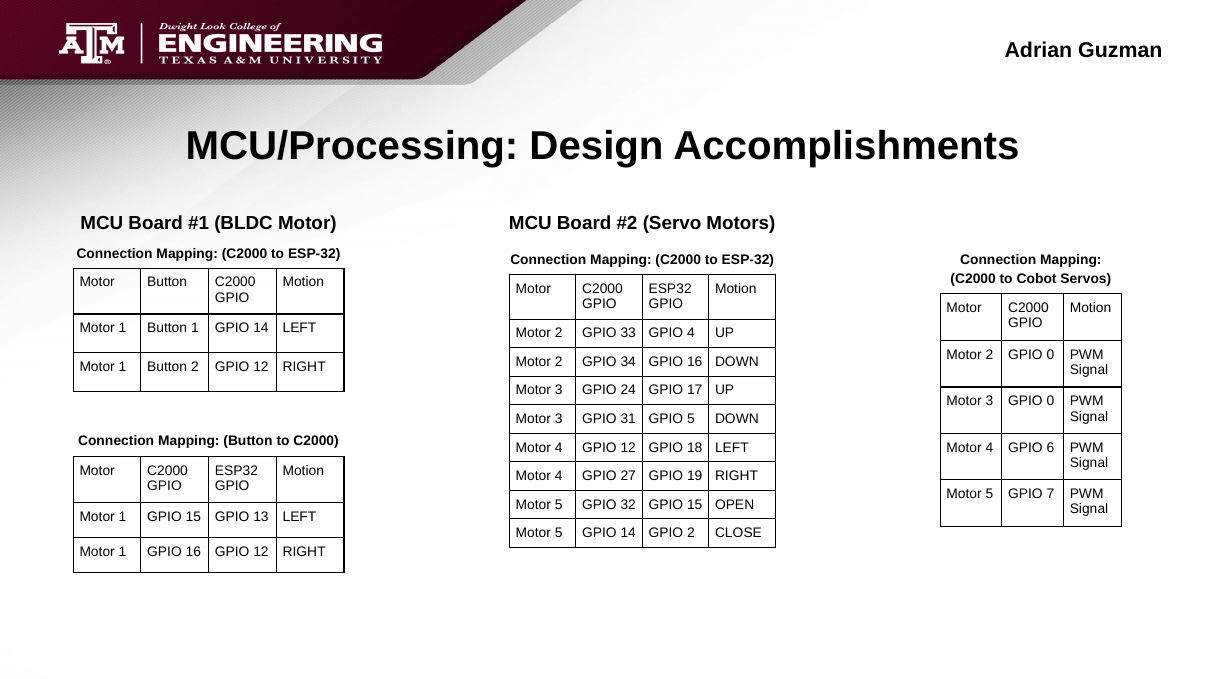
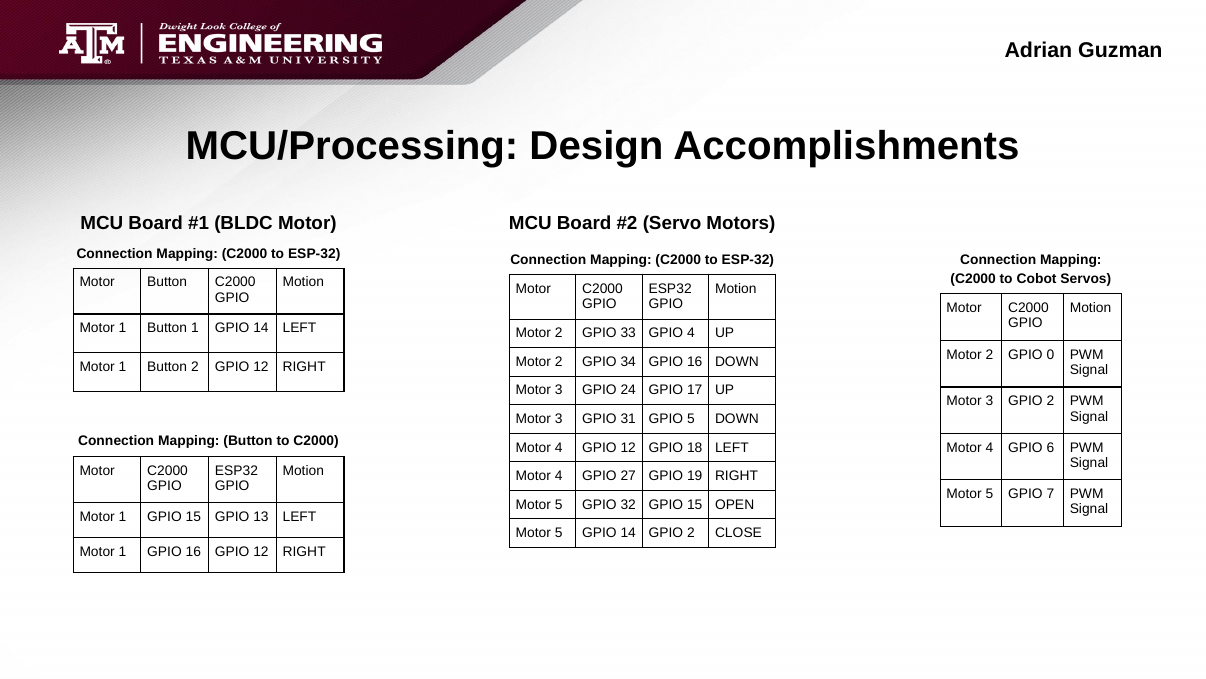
3 GPIO 0: 0 -> 2 (1050, 401)
